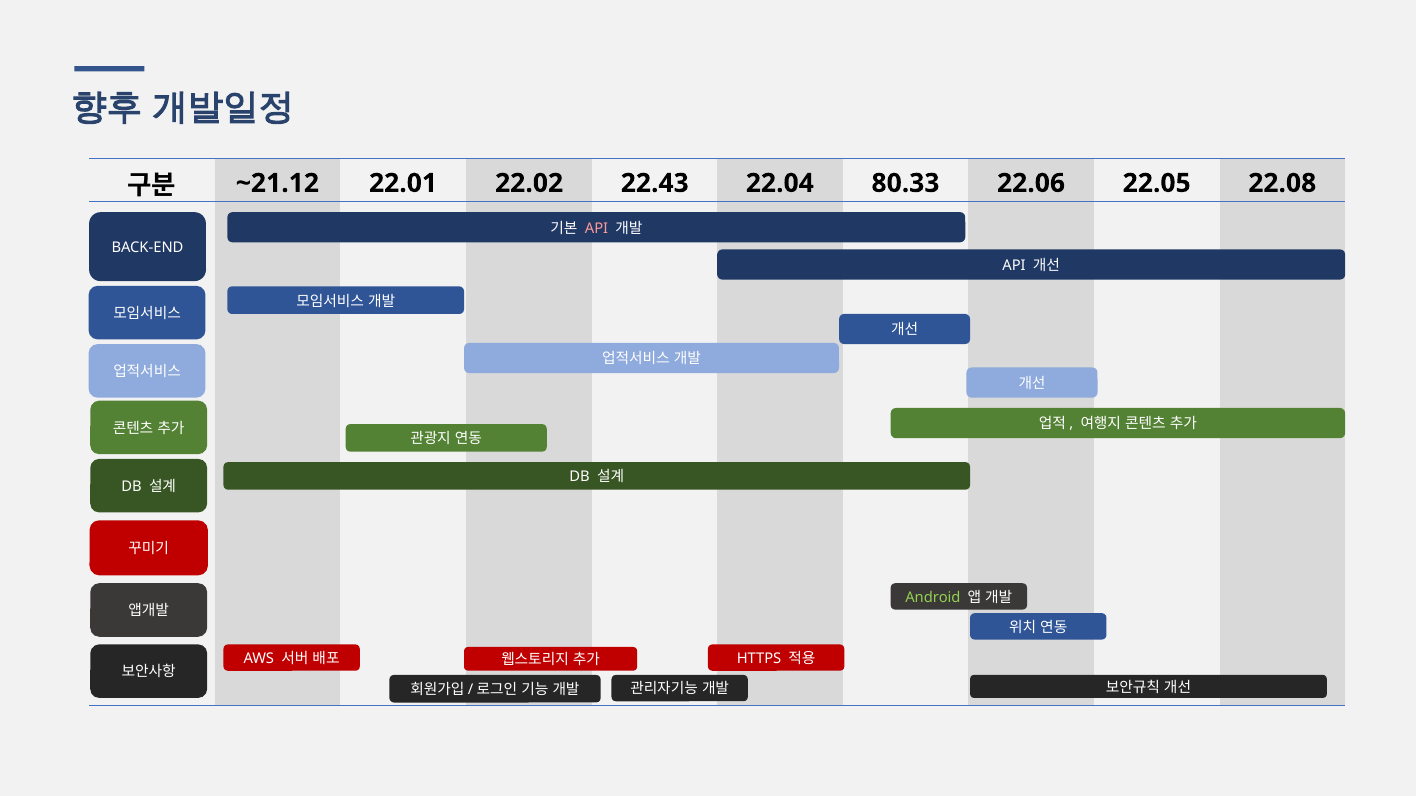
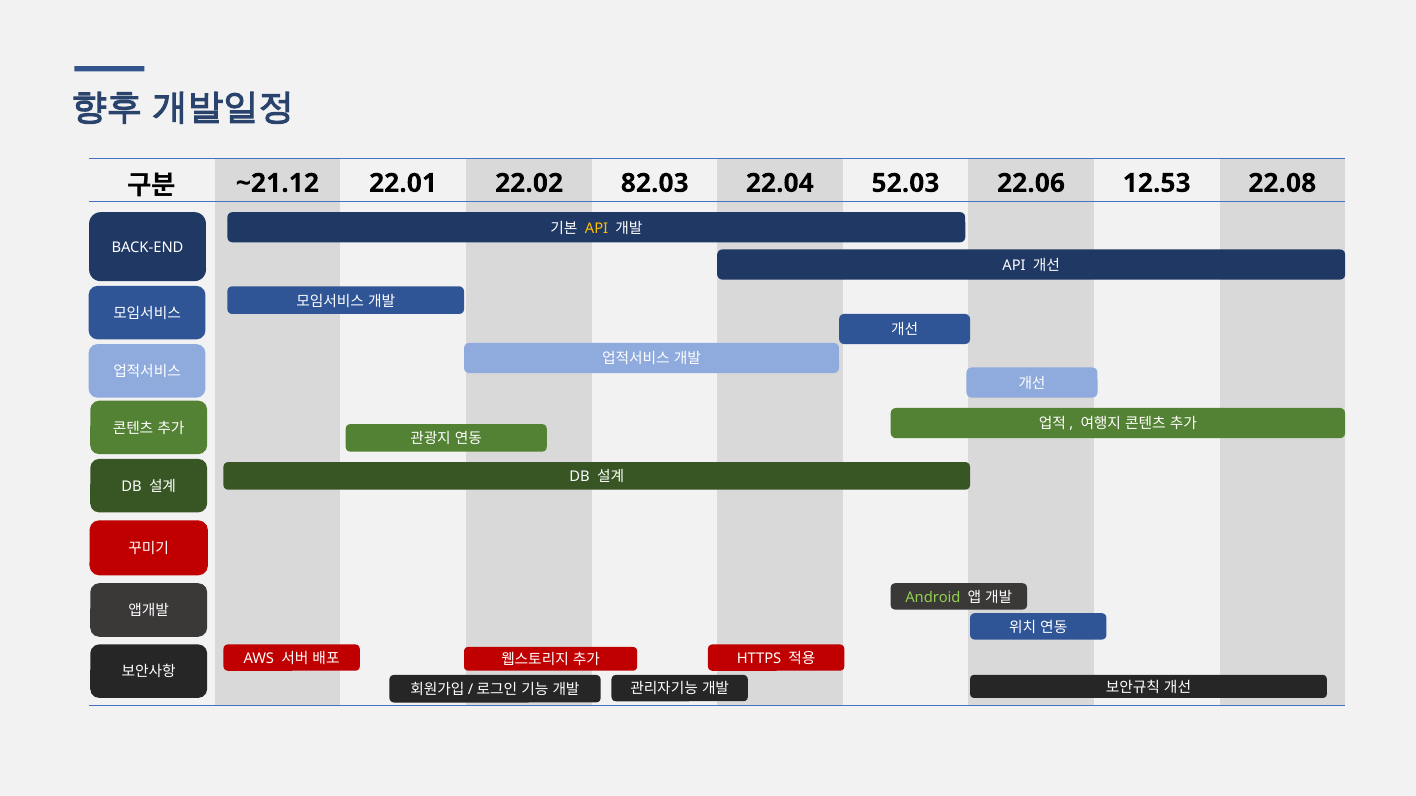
22.43: 22.43 -> 82.03 (655, 183)
80.33: 80.33 -> 52.03 (905, 183)
22.05: 22.05 -> 12.53 (1157, 183)
API colour: pink -> yellow (597, 228)
